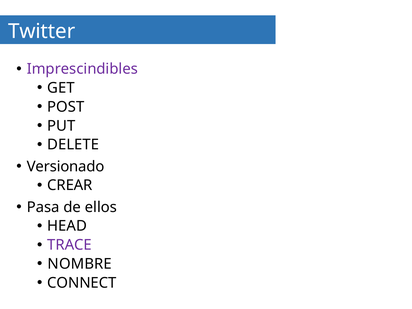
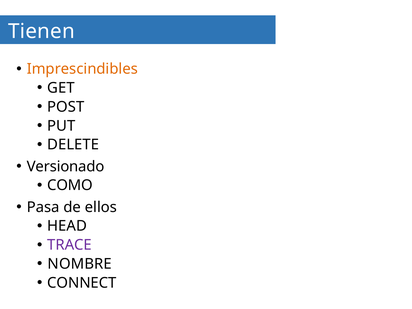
Twitter: Twitter -> Tienen (42, 31)
Imprescindibles colour: purple -> orange (82, 69)
CREAR: CREAR -> COMO (70, 185)
